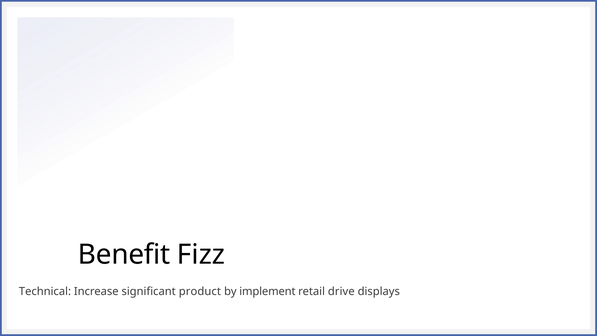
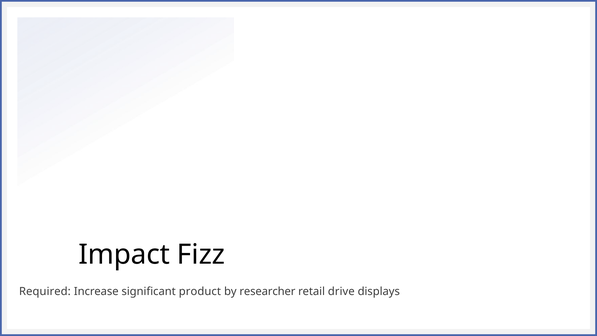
Benefit: Benefit -> Impact (124, 255)
Technical: Technical -> Required (45, 291)
implement: implement -> researcher (267, 291)
